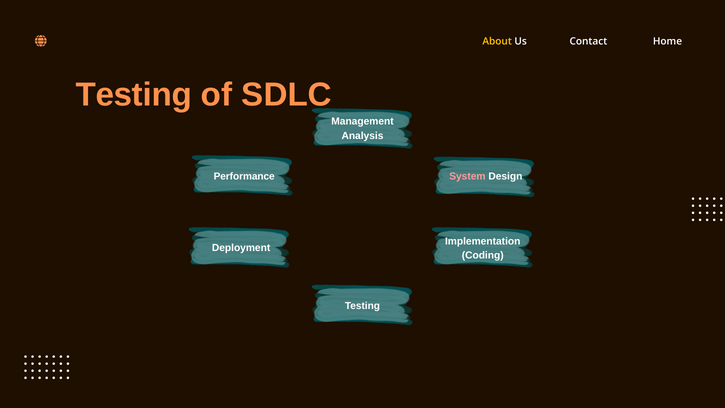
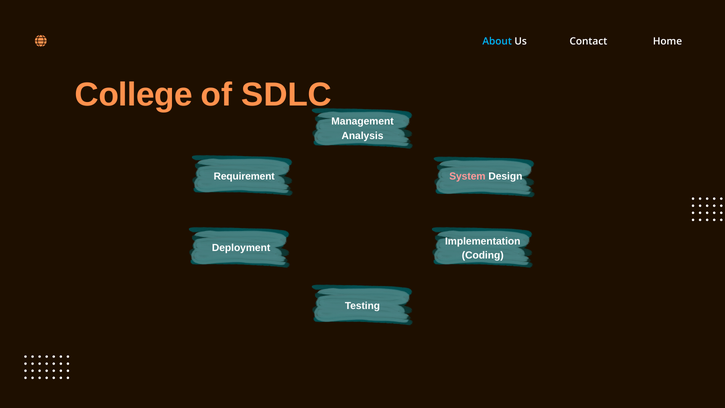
About colour: yellow -> light blue (497, 42)
Testing: Testing -> College (134, 95)
Performance: Performance -> Requirement (244, 176)
